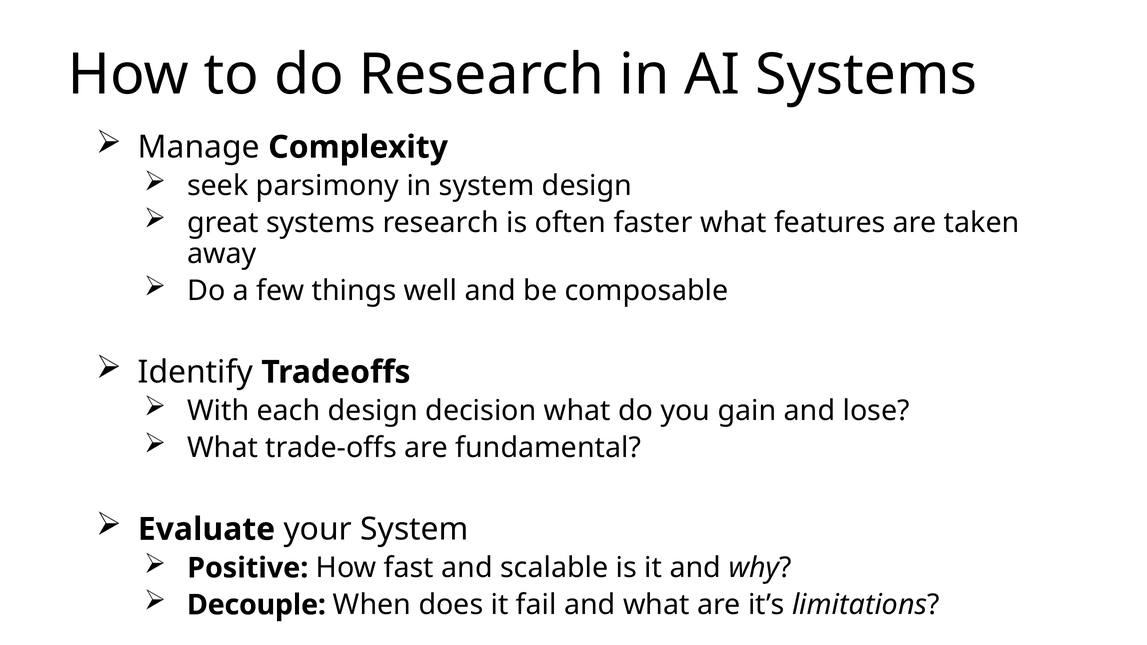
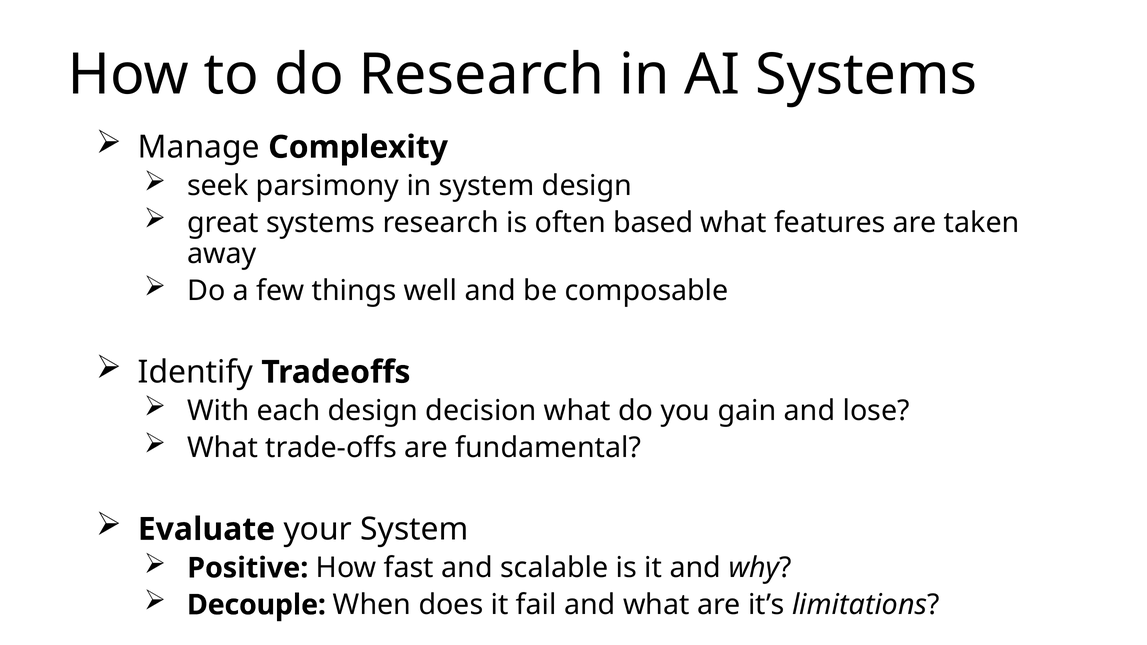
faster: faster -> based (653, 223)
